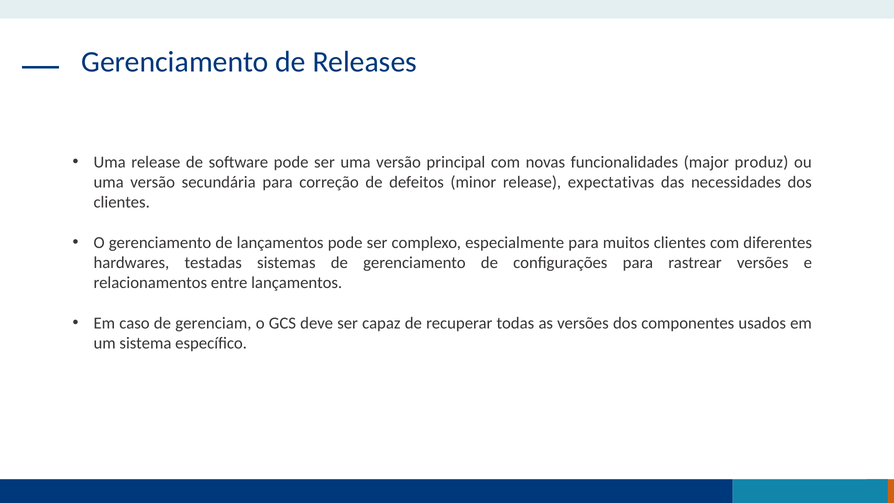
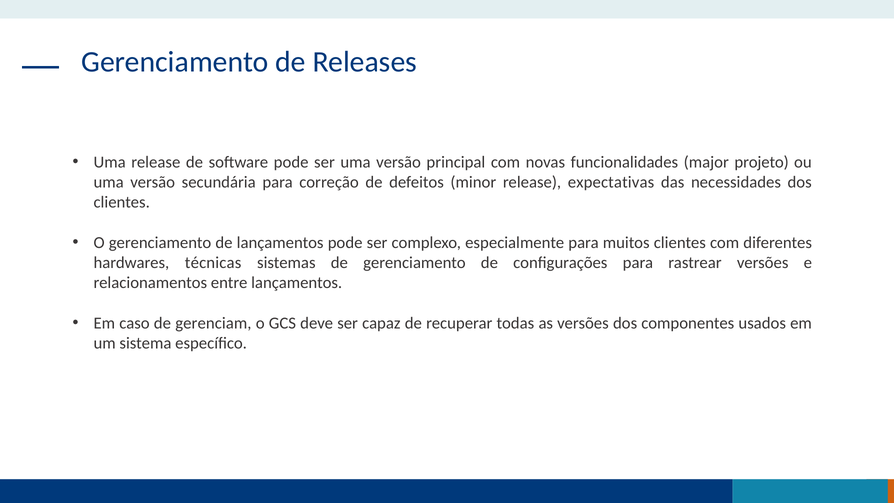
produz: produz -> projeto (762, 162)
testadas: testadas -> técnicas (213, 263)
